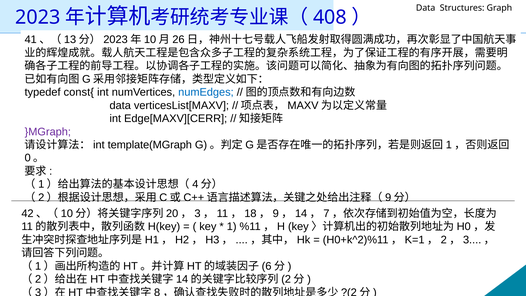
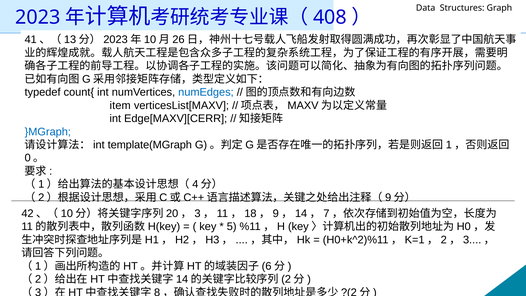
const{: const{ -> count{ (79, 92)
data: data -> item (120, 105)
}MGraph colour: purple -> blue (48, 132)
1: 1 -> 5 (232, 227)
